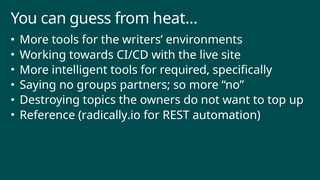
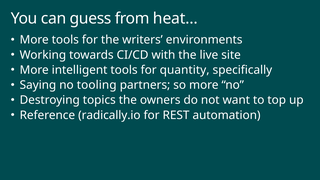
required: required -> quantity (185, 70)
groups: groups -> tooling (97, 85)
